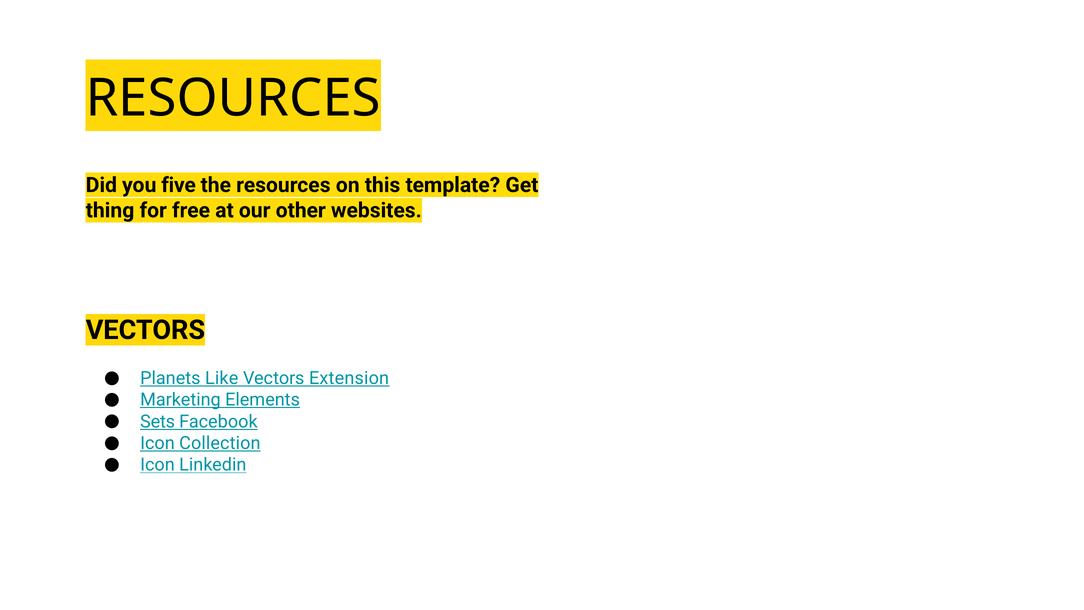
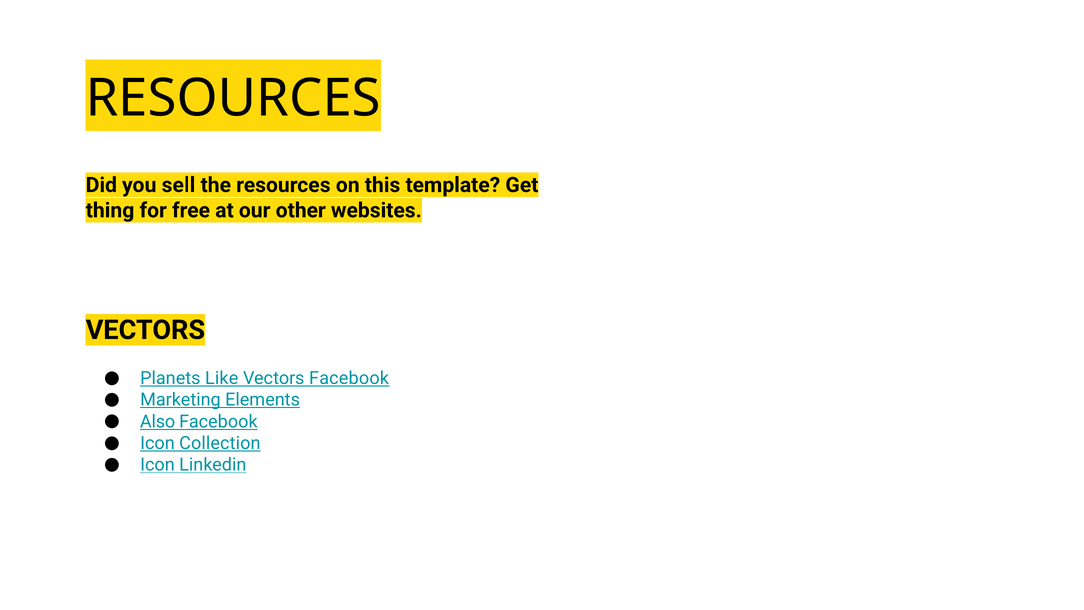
five: five -> sell (178, 185)
Vectors Extension: Extension -> Facebook (349, 378)
Sets: Sets -> Also (158, 421)
